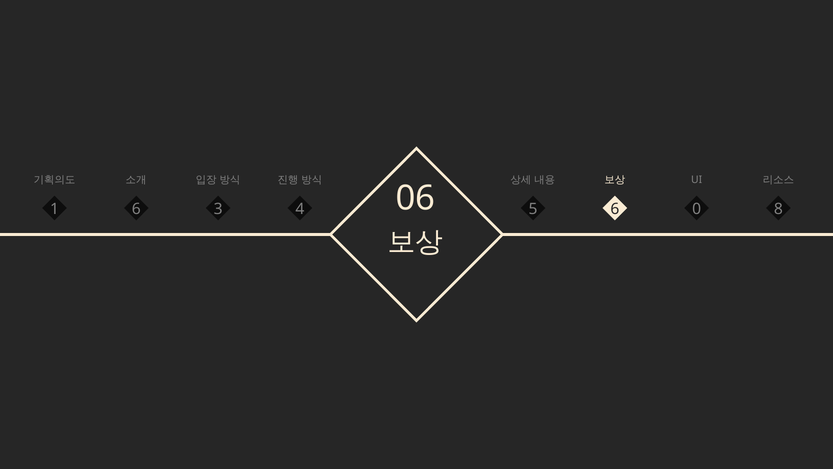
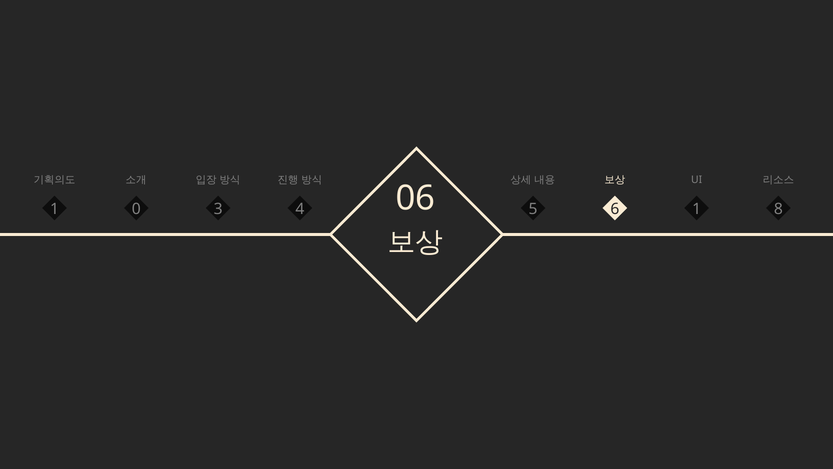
06 0: 0 -> 1 (697, 209)
1 6: 6 -> 0 (136, 209)
